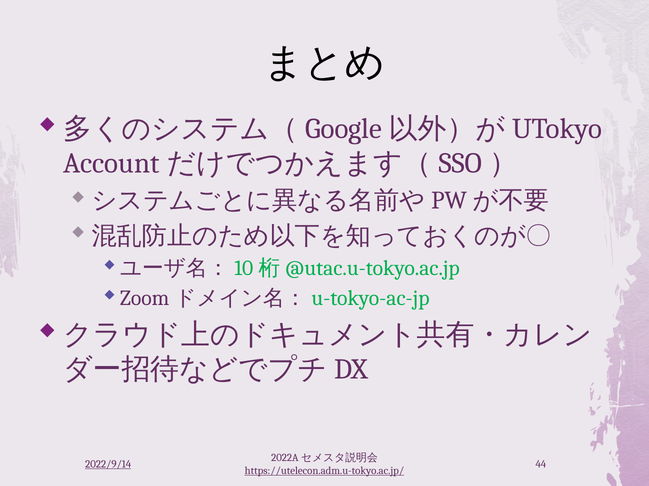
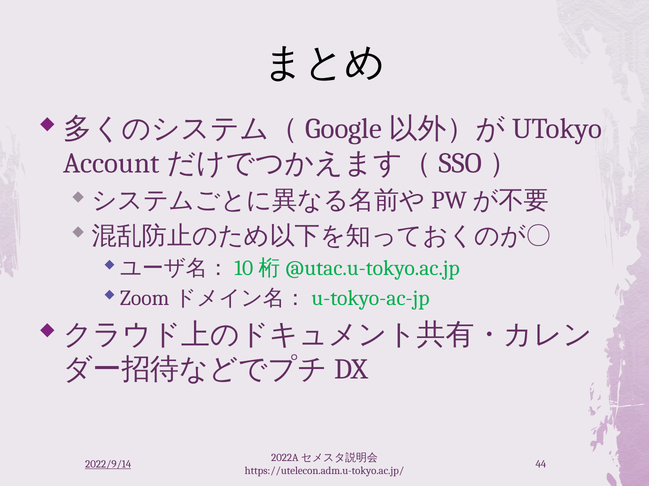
https://utelecon.adm.u-tokyo.ac.jp/ underline: present -> none (324, 471)
